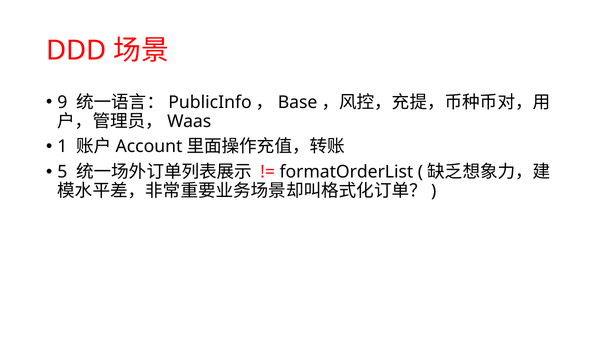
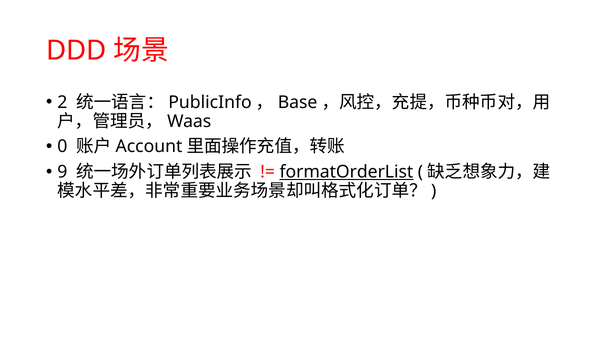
9: 9 -> 2 (62, 102)
1: 1 -> 0 (62, 146)
5: 5 -> 9 (62, 172)
formatOrderList underline: none -> present (346, 172)
